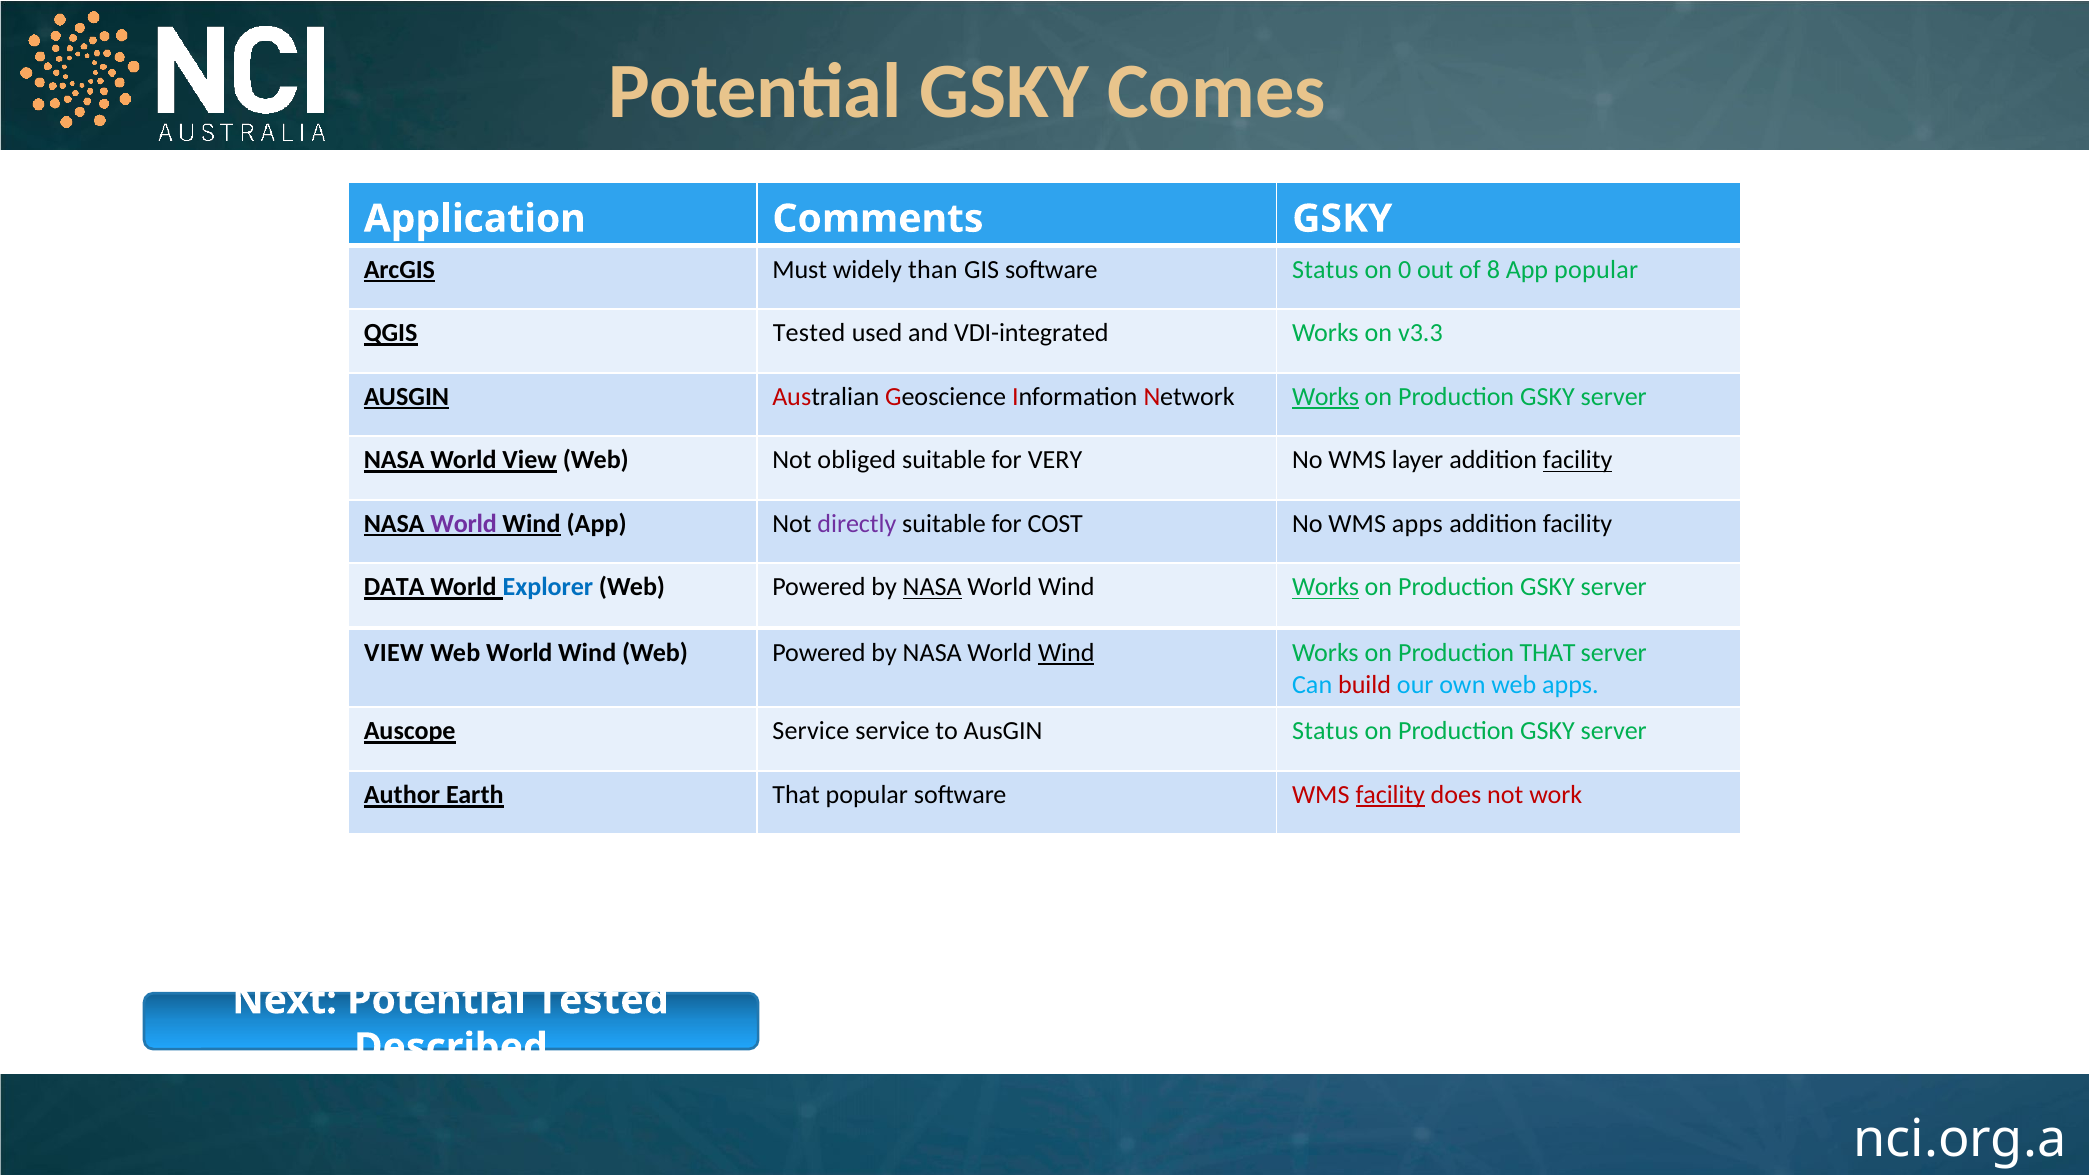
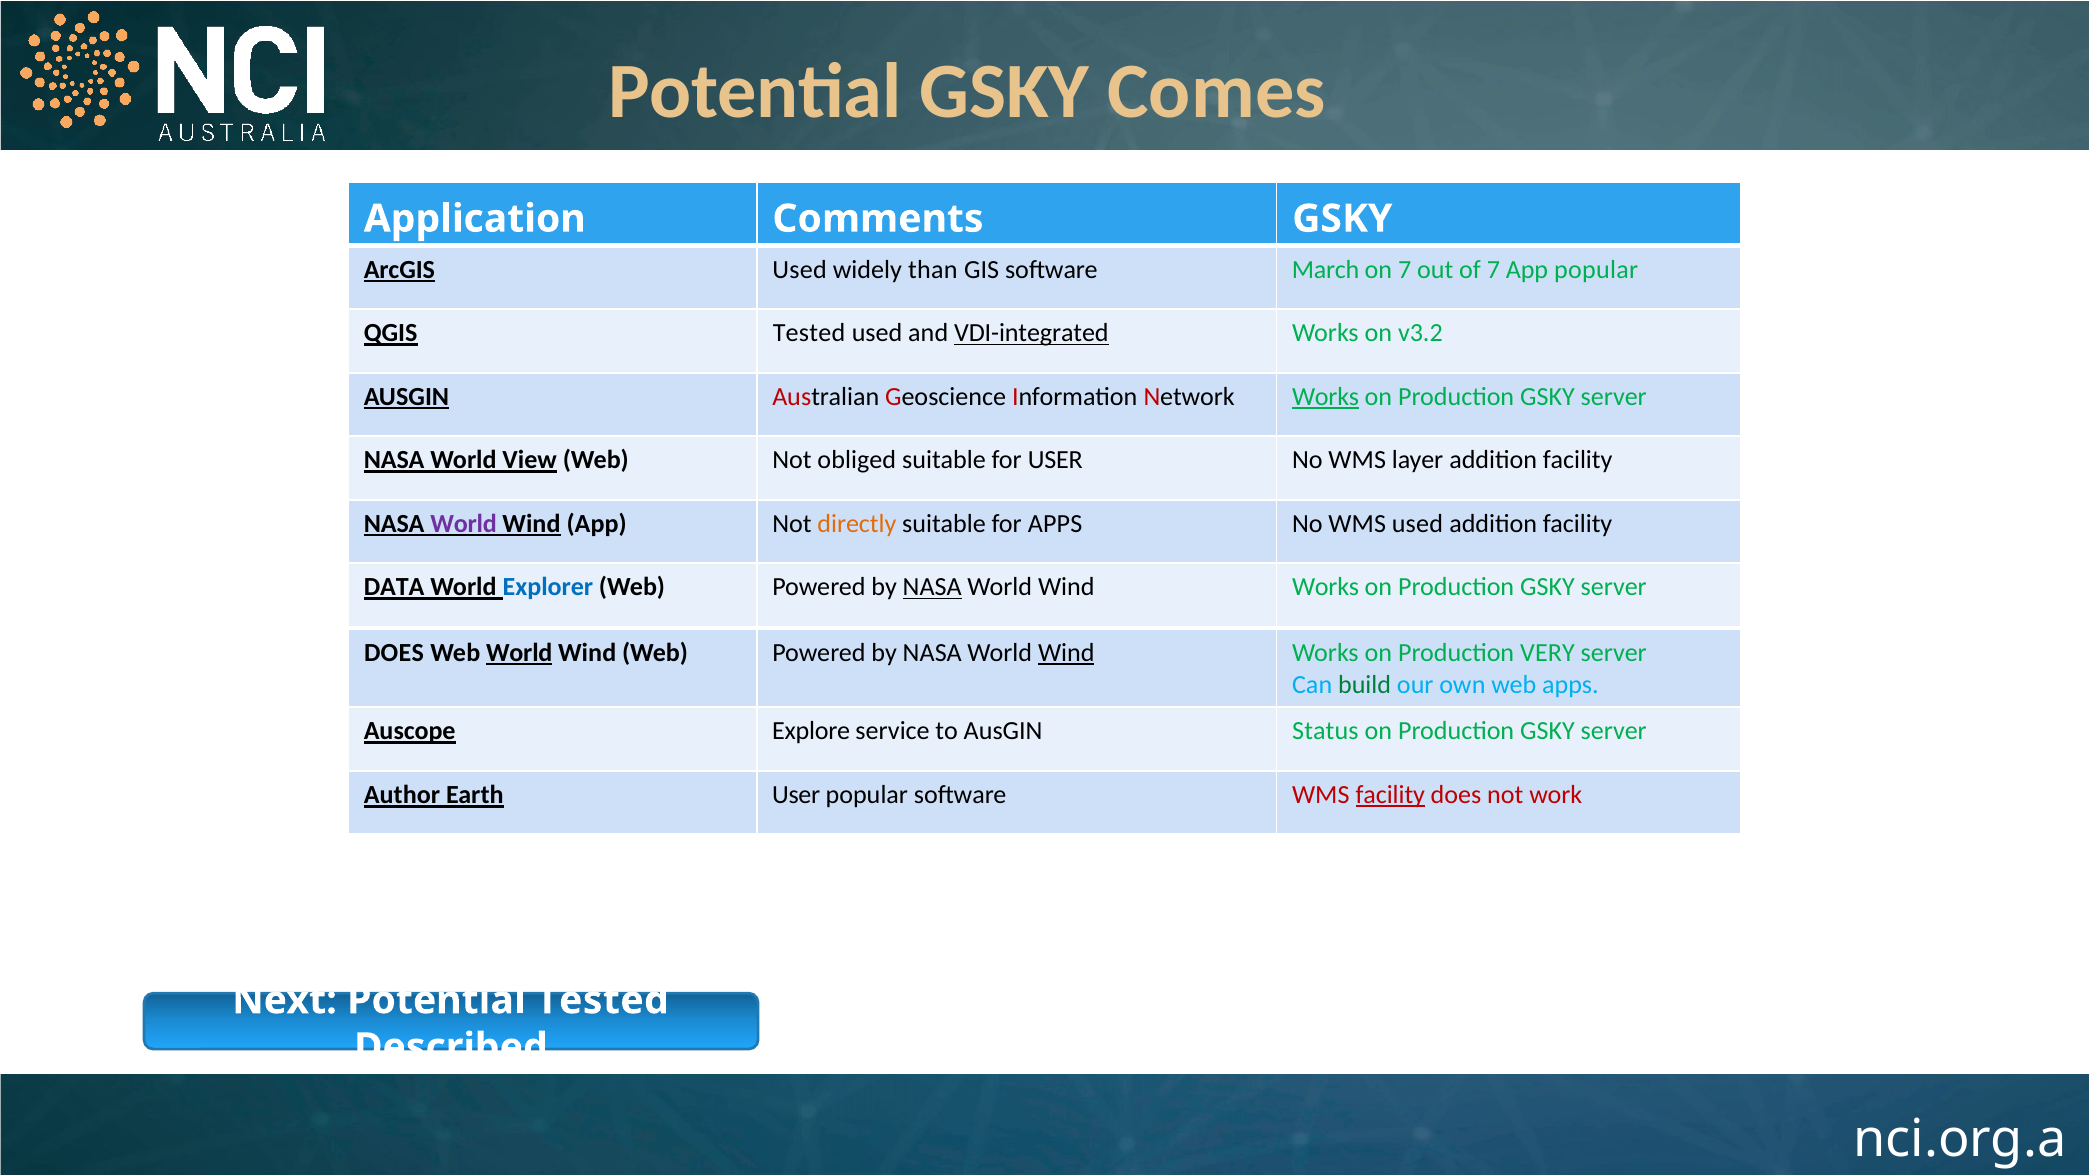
ArcGIS Must: Must -> Used (800, 270)
software Status: Status -> March (1326, 270)
on 0: 0 -> 7 (1405, 270)
of 8: 8 -> 7 (1493, 270)
VDI-integrated underline: none -> present (1031, 333)
v3.3: v3.3 -> v3.2 (1420, 333)
for VERY: VERY -> USER (1055, 460)
facility underline: present -> none (1578, 460)
directly colour: purple -> orange (857, 524)
for COST: COST -> APPS (1055, 524)
WMS apps: apps -> used (1417, 524)
Works underline: present -> none (1326, 587)
VIEW: VIEW -> DOES (394, 653)
World underline: none -> present (519, 653)
Production THAT: THAT -> VERY (1548, 653)
build colour: red -> green (1365, 685)
Auscope Service: Service -> Explore (811, 731)
Earth That: That -> User (796, 795)
